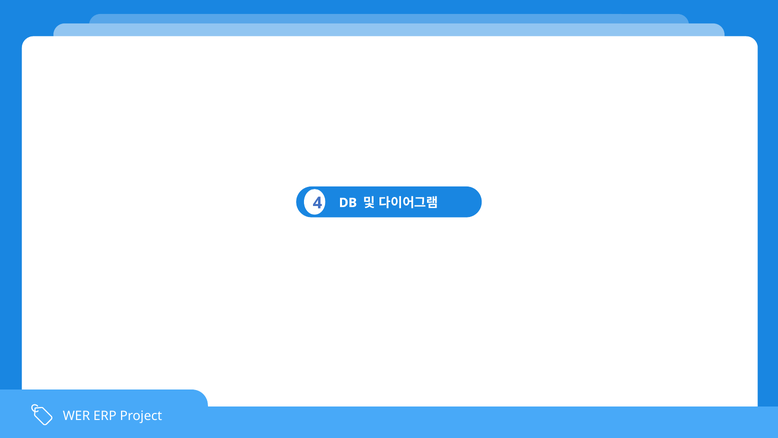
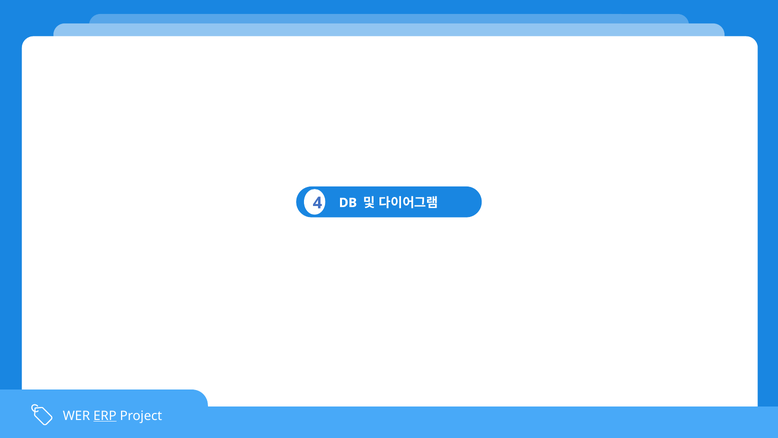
ERP underline: none -> present (105, 415)
